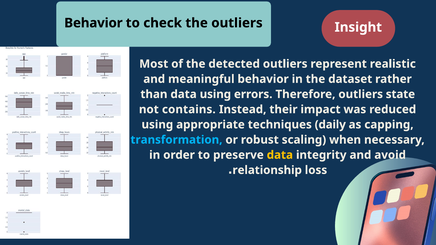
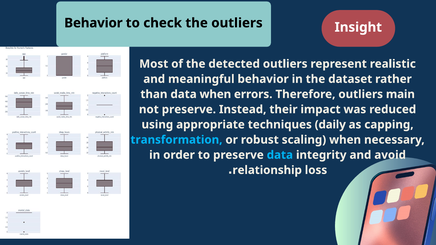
data using: using -> when (215, 94)
state: state -> main (400, 94)
not contains: contains -> preserve (189, 110)
data colour: yellow -> light blue (280, 155)
